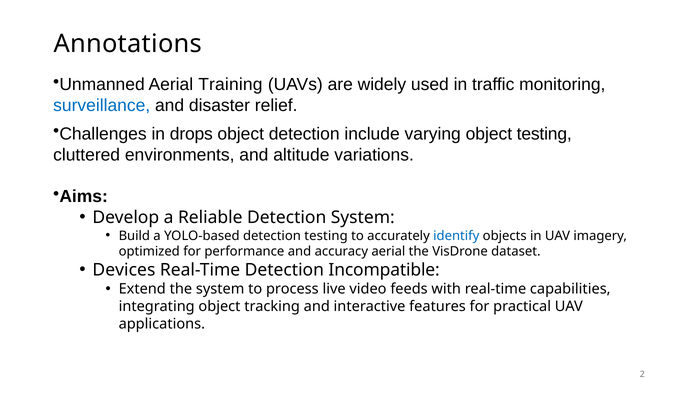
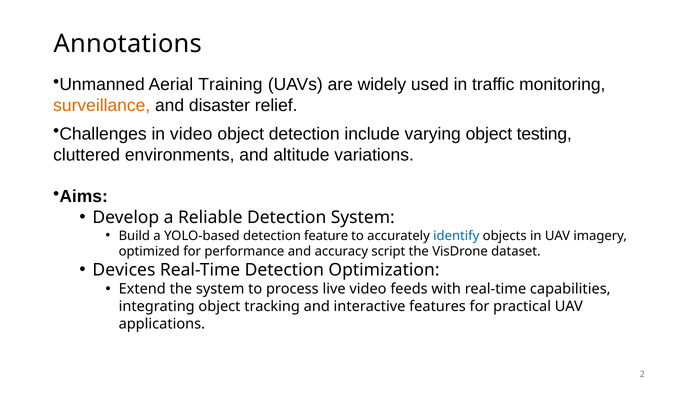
surveillance colour: blue -> orange (102, 105)
in drops: drops -> video (191, 134)
detection testing: testing -> feature (326, 235)
accuracy aerial: aerial -> script (388, 251)
Incompatible: Incompatible -> Optimization (384, 270)
